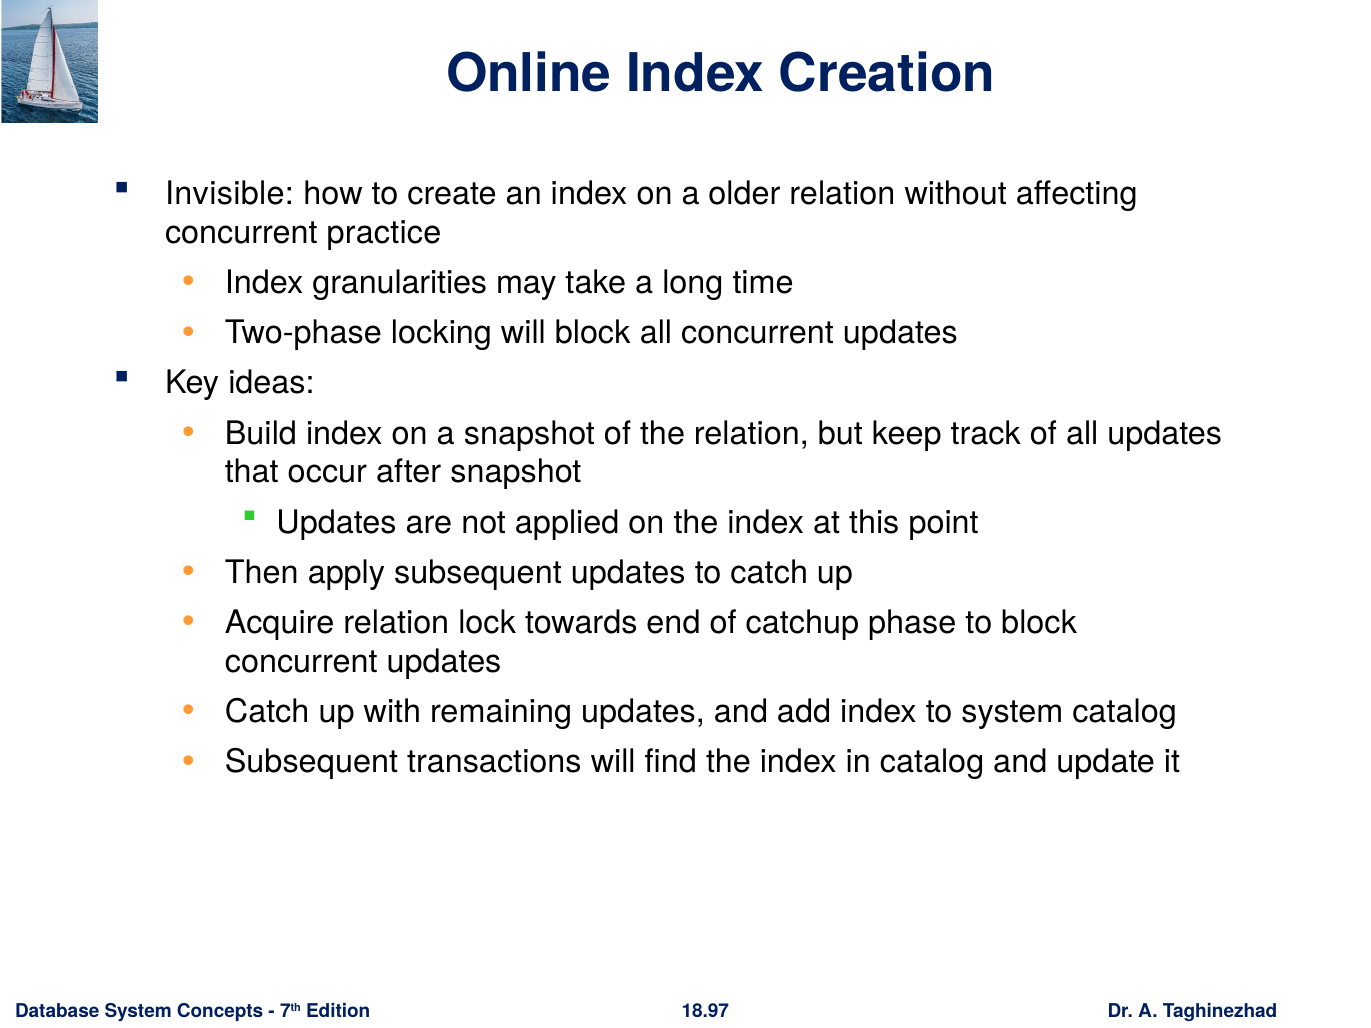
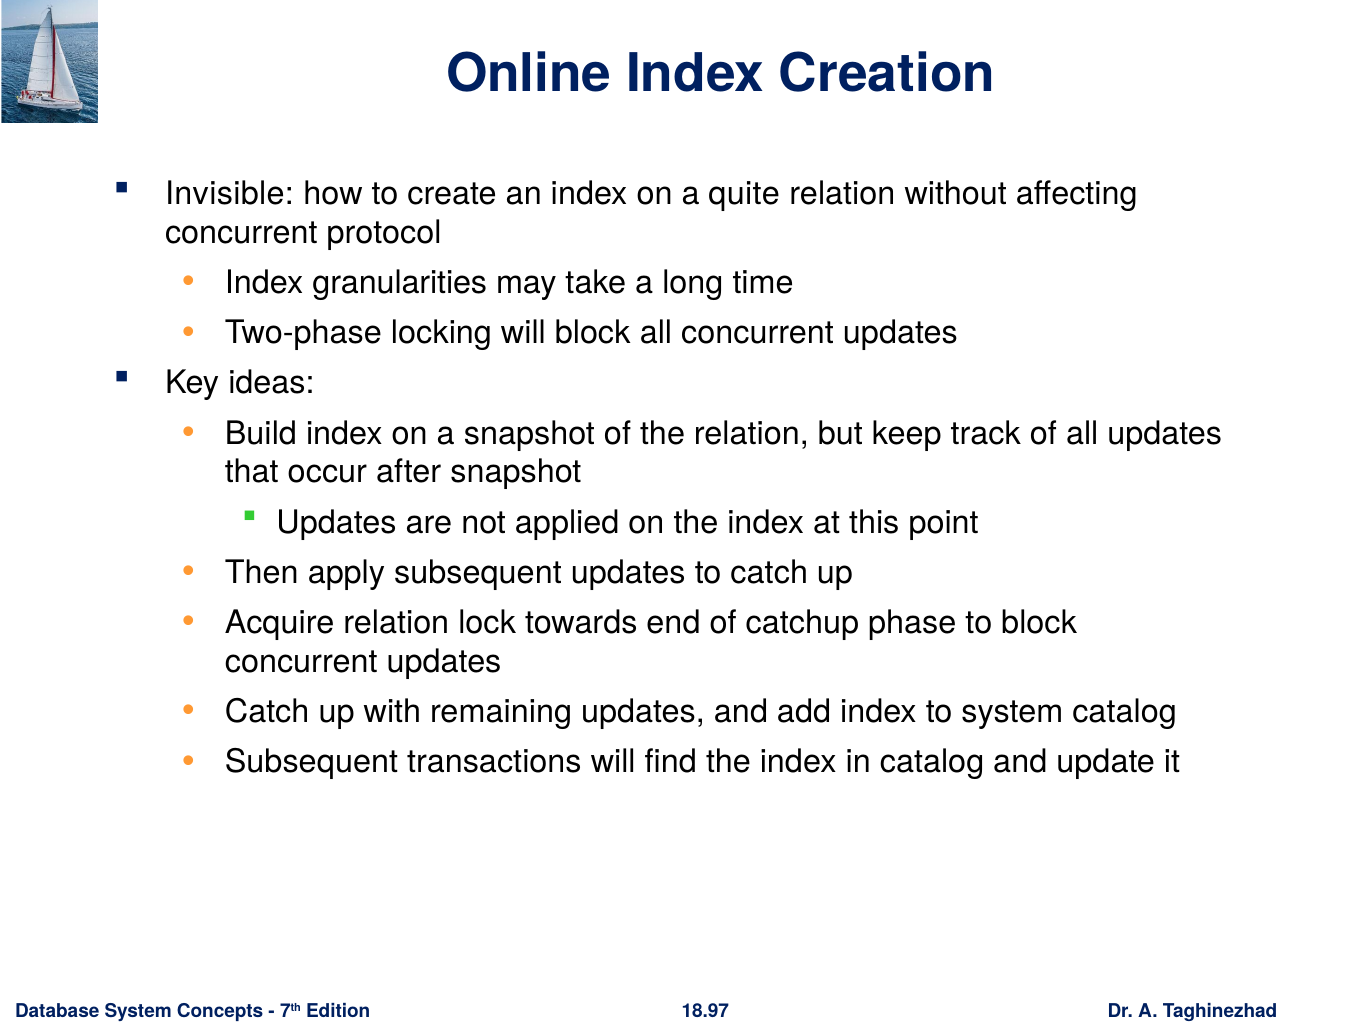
older: older -> quite (744, 194)
practice: practice -> protocol (384, 233)
